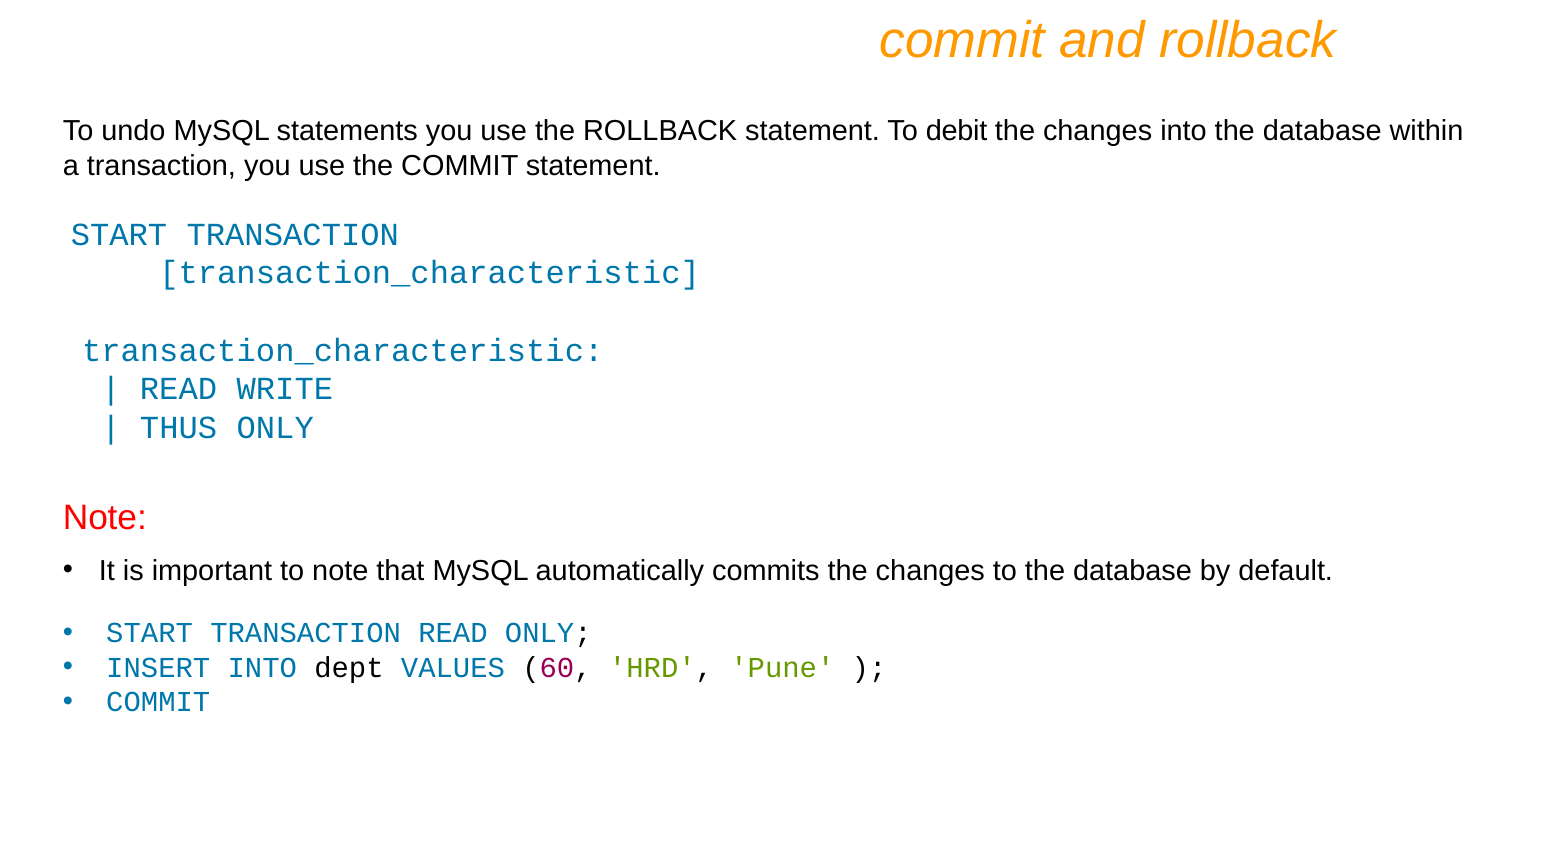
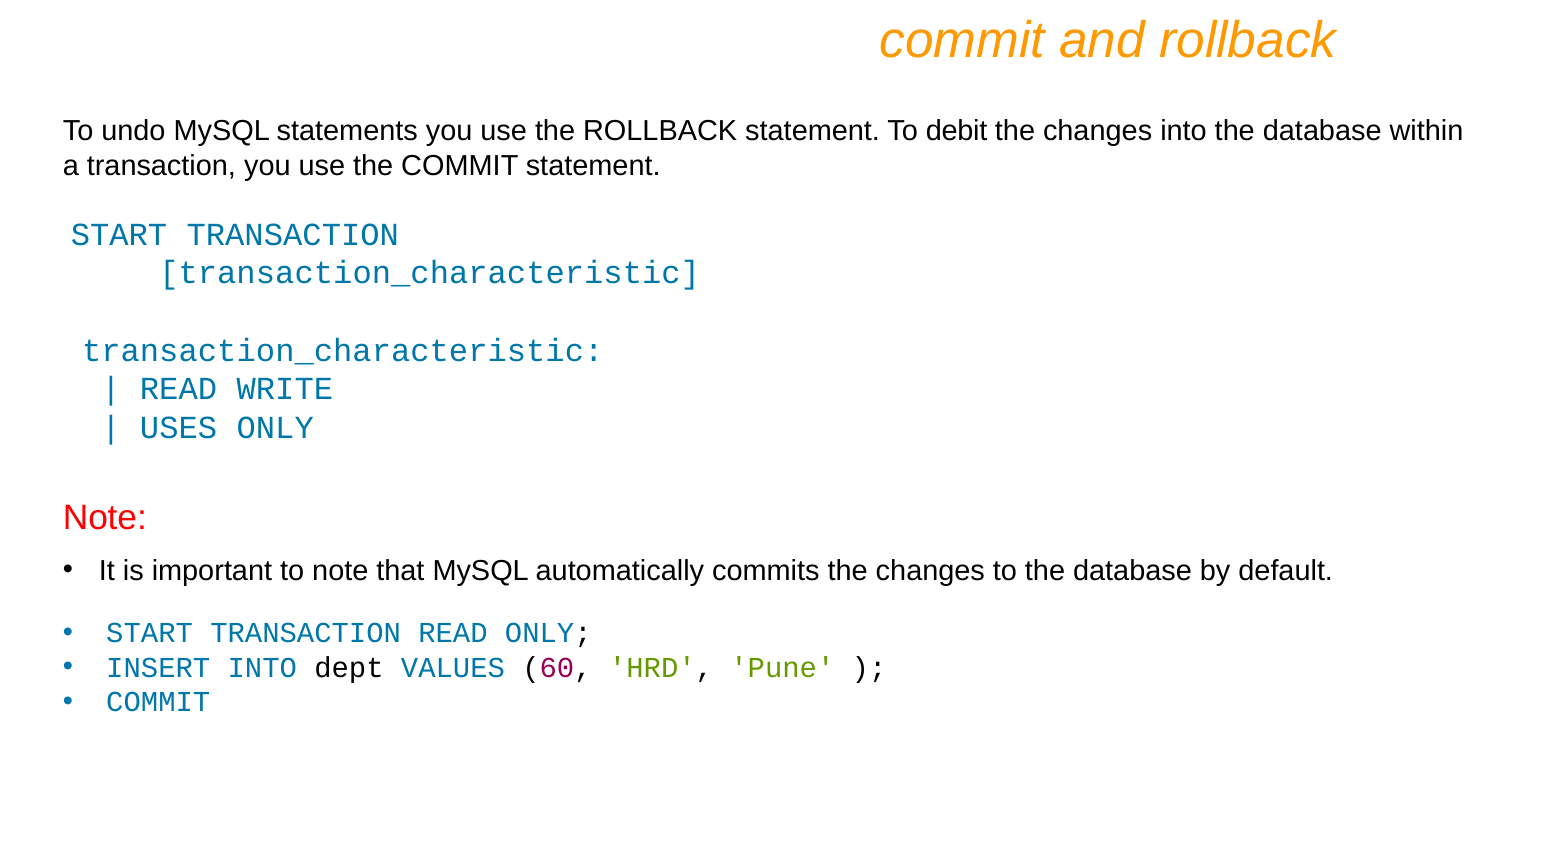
THUS: THUS -> USES (179, 427)
